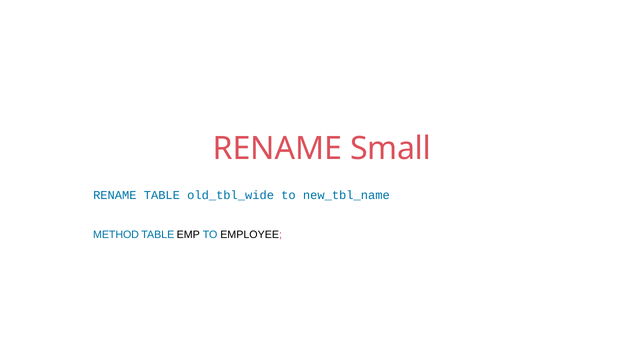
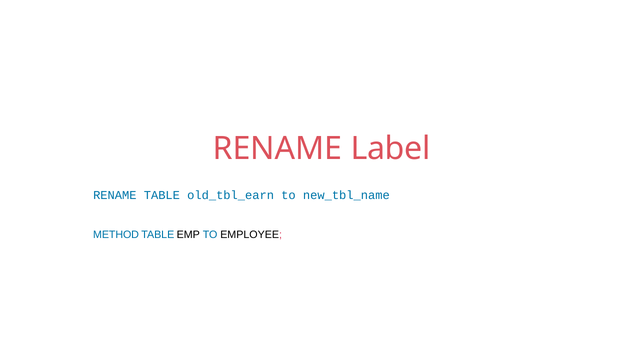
Small: Small -> Label (391, 148)
old_tbl_wide: old_tbl_wide -> old_tbl_earn (231, 195)
